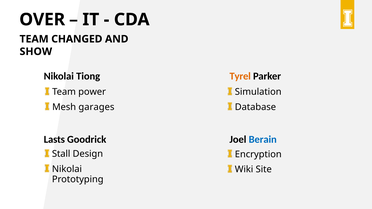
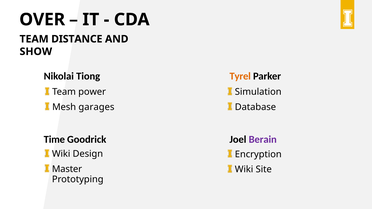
CHANGED: CHANGED -> DISTANCE (77, 39)
Lasts: Lasts -> Time (54, 140)
Berain colour: blue -> purple (263, 140)
Stall: Stall -> Wiki (61, 154)
Nikolai: Nikolai -> Master (67, 169)
